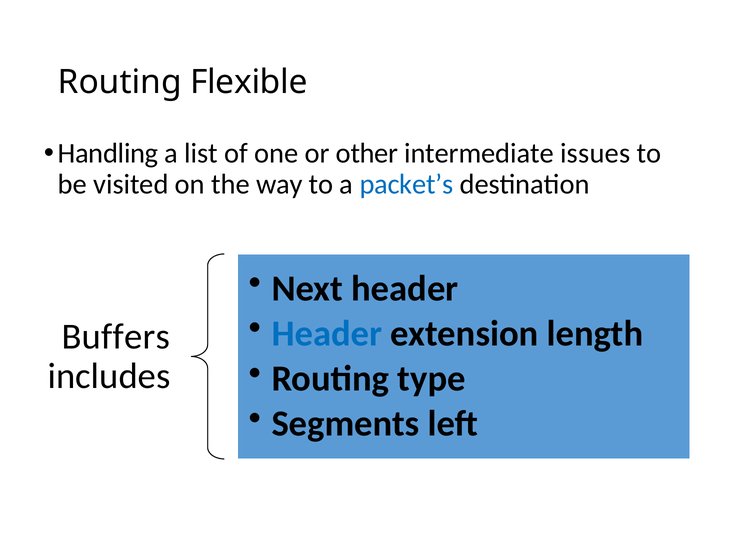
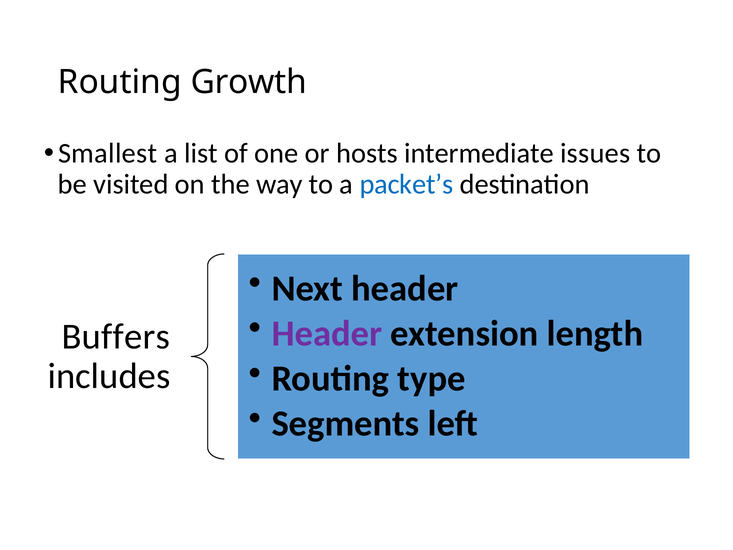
Flexible: Flexible -> Growth (249, 82)
Handling: Handling -> Smallest (108, 153)
other: other -> hosts (367, 153)
Header colour: blue -> purple (327, 333)
